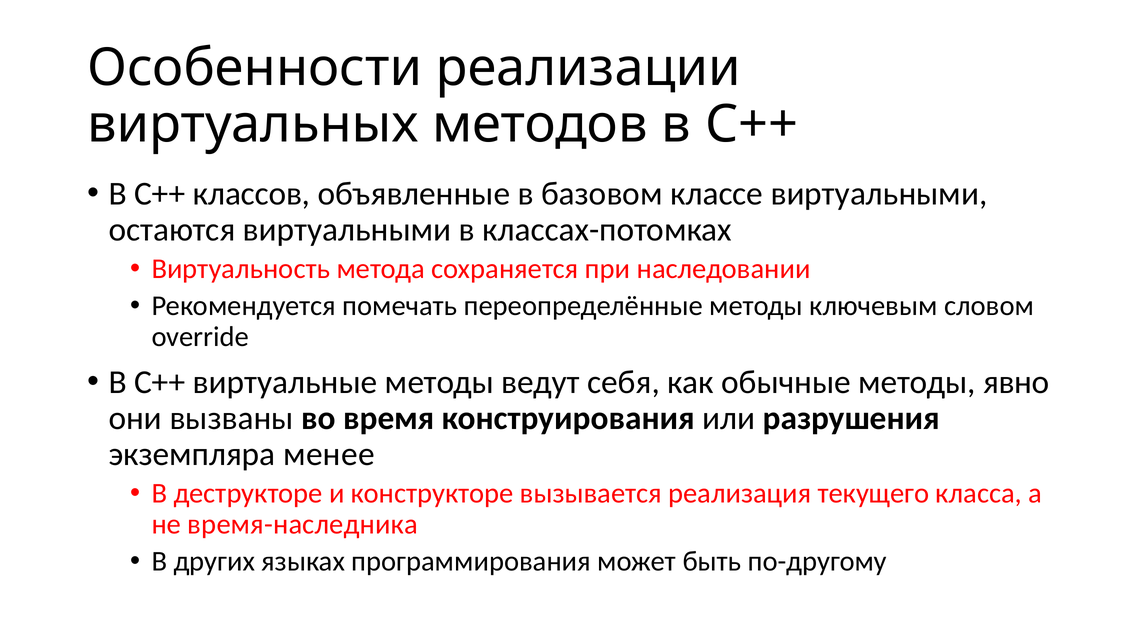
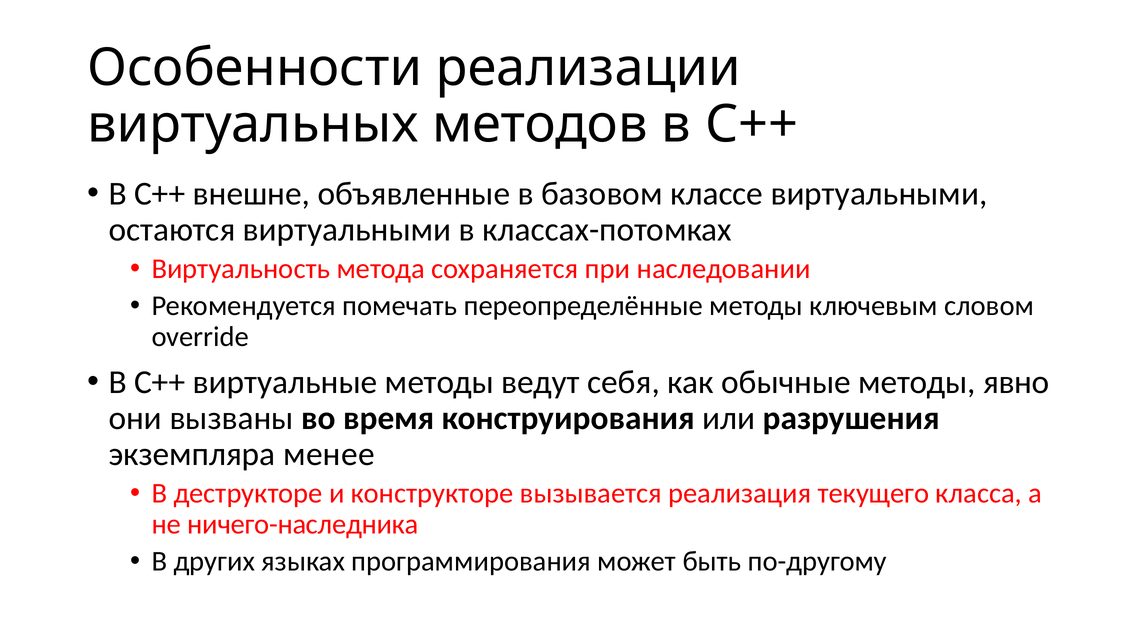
классов: классов -> внешне (252, 193)
время-наследника: время-наследника -> ничего-наследника (303, 524)
